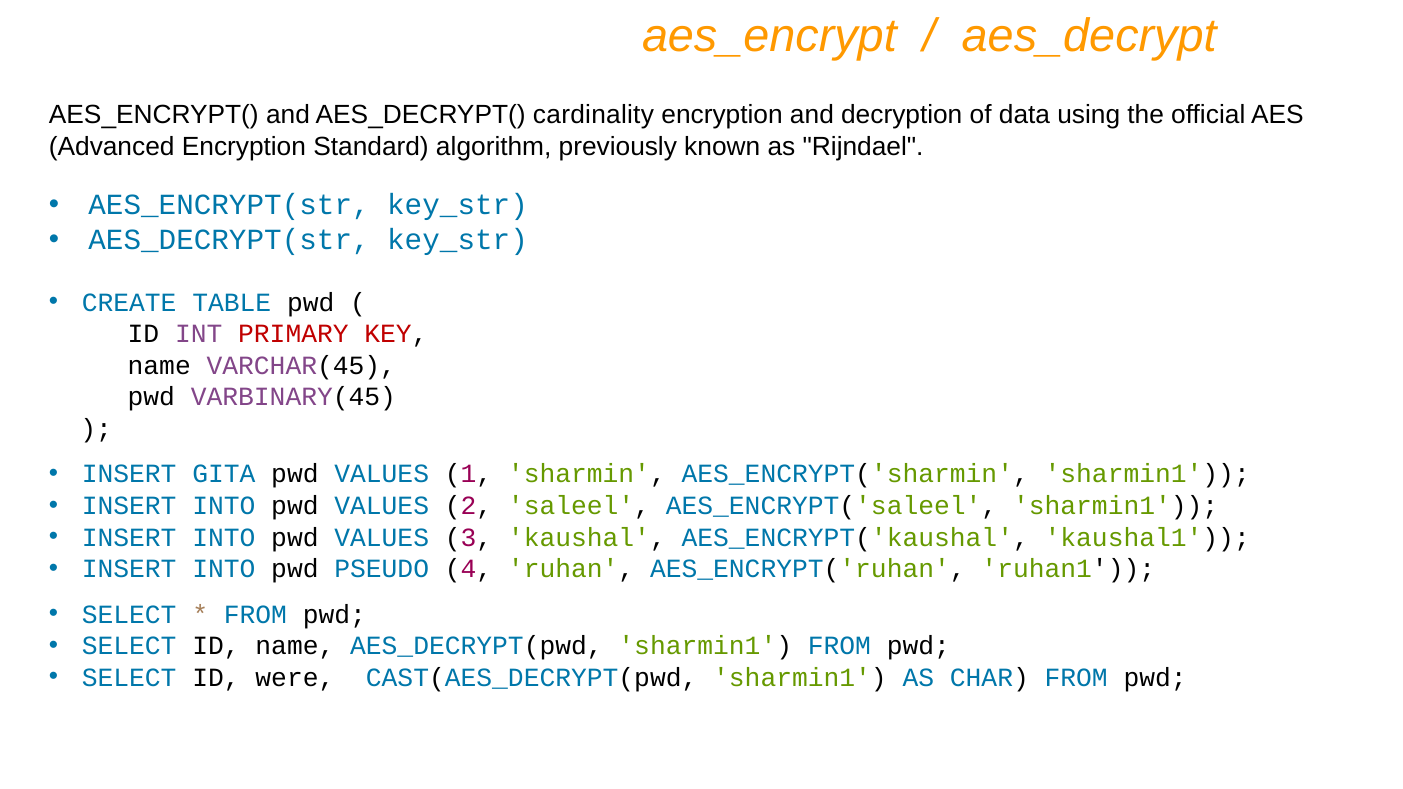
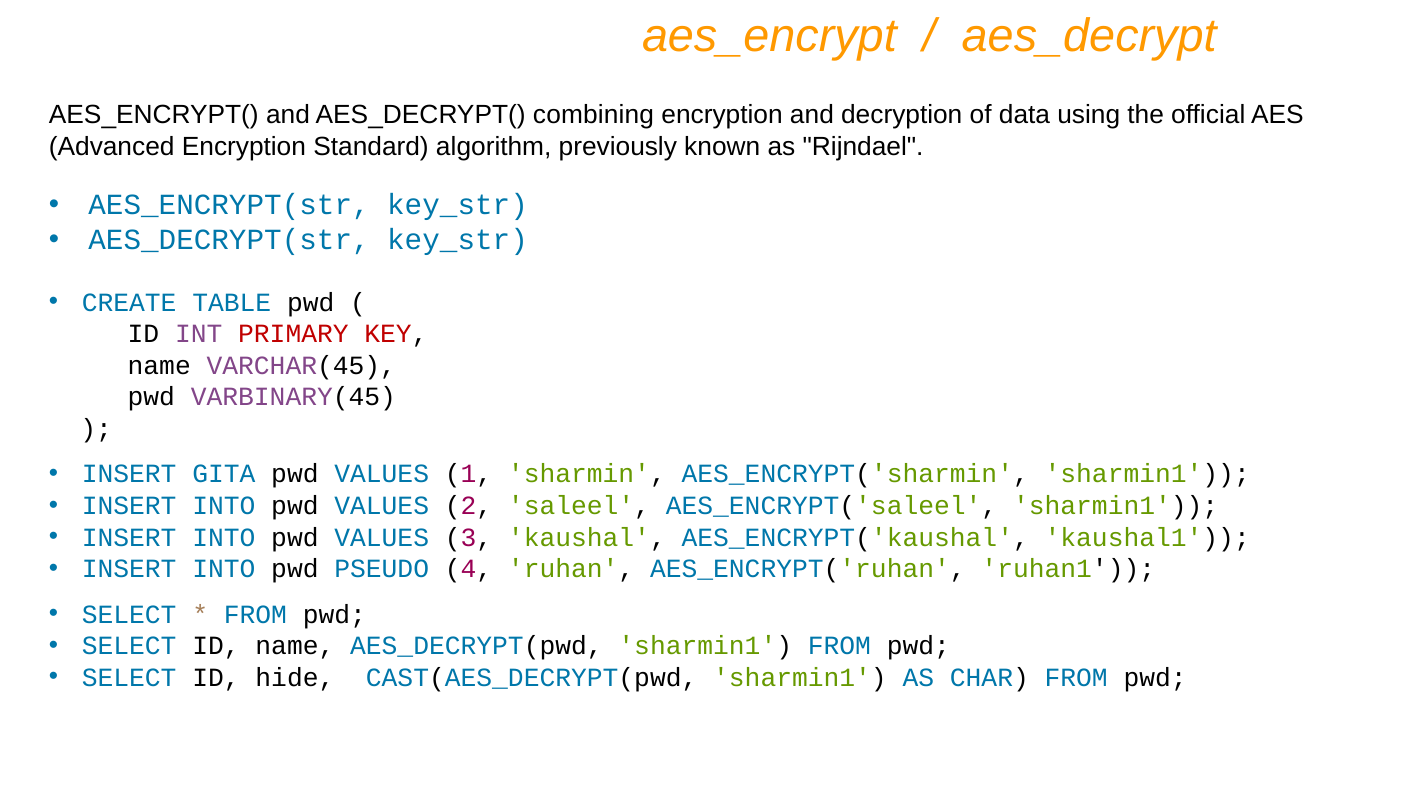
cardinality: cardinality -> combining (593, 115)
were: were -> hide (295, 678)
